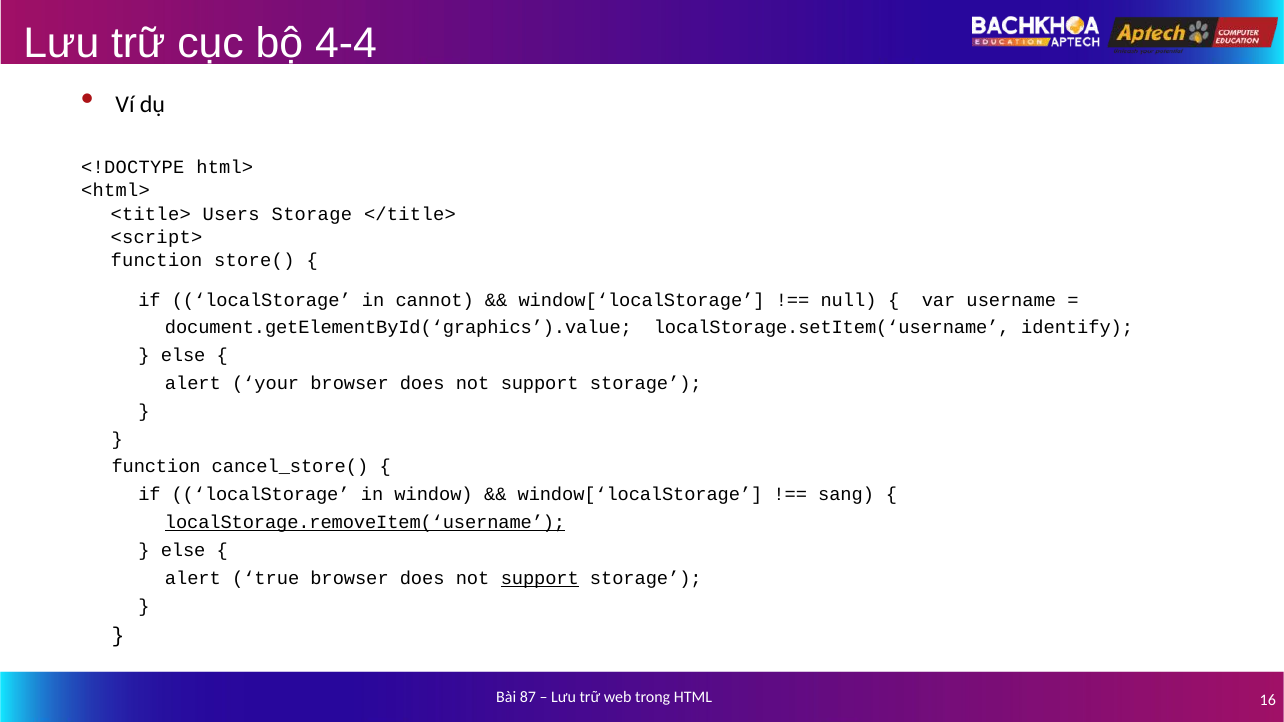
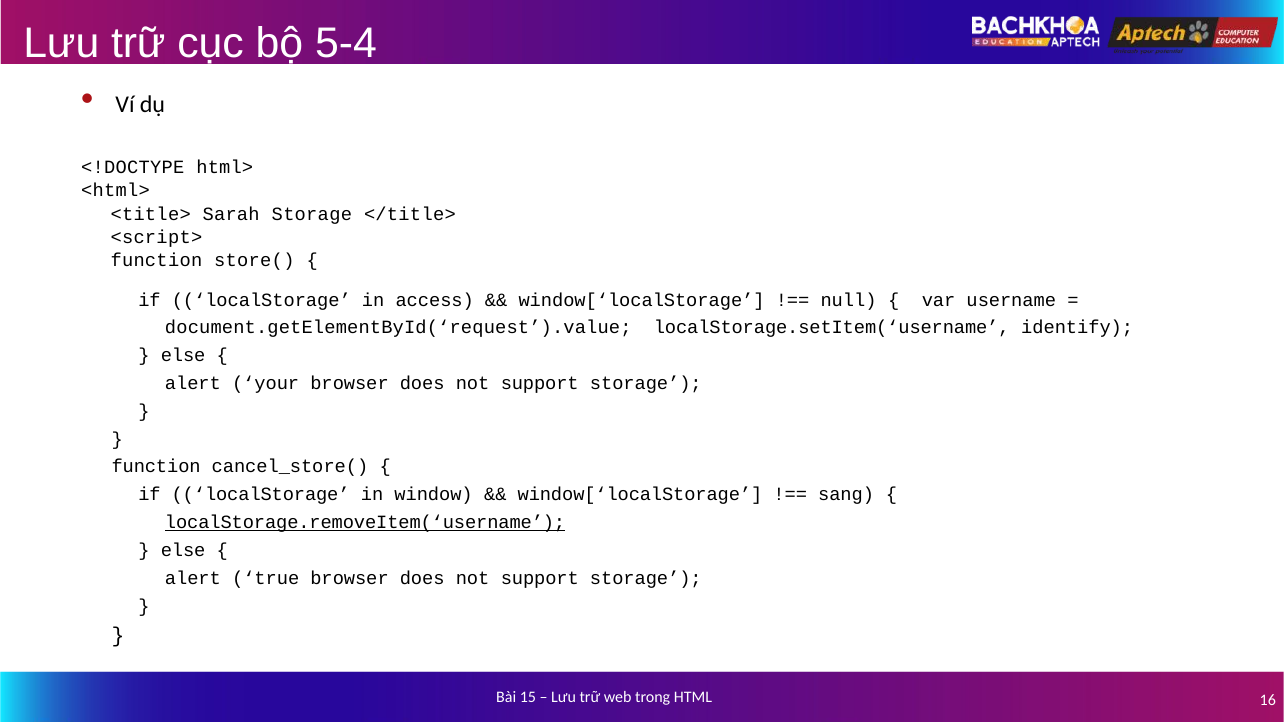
4-4: 4-4 -> 5-4 (346, 43)
Users: Users -> Sarah (231, 214)
cannot: cannot -> access (435, 301)
document.getElementById(‘graphics’).value: document.getElementById(‘graphics’).value -> document.getElementById(‘request’).value (398, 328)
support underline: present -> none (540, 578)
87: 87 -> 15 (528, 698)
